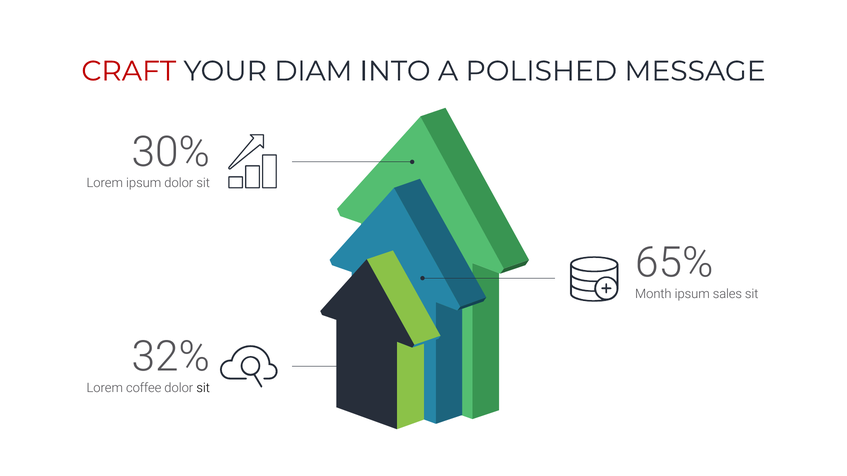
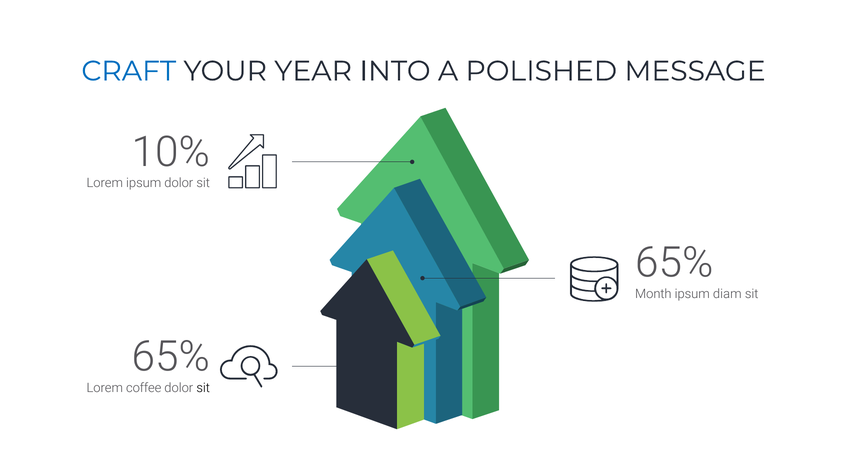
CRAFT colour: red -> blue (129, 71)
DIAM: DIAM -> YEAR (313, 71)
30%: 30% -> 10% (171, 152)
sales: sales -> diam (727, 294)
32%: 32% -> 65% (171, 357)
